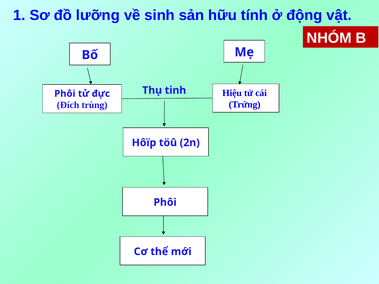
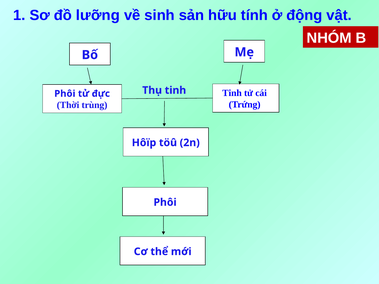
Hiệu: Hiệu -> Tinh (232, 93)
Đích: Đích -> Thời (68, 105)
